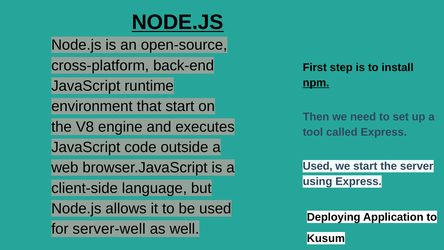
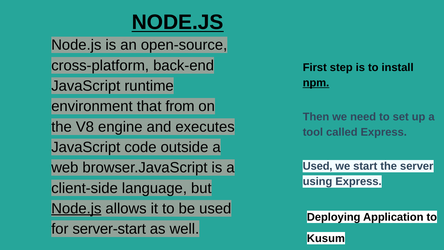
that start: start -> from (180, 106)
Node.js underline: none -> present (76, 208)
server-well: server-well -> server-start (109, 229)
